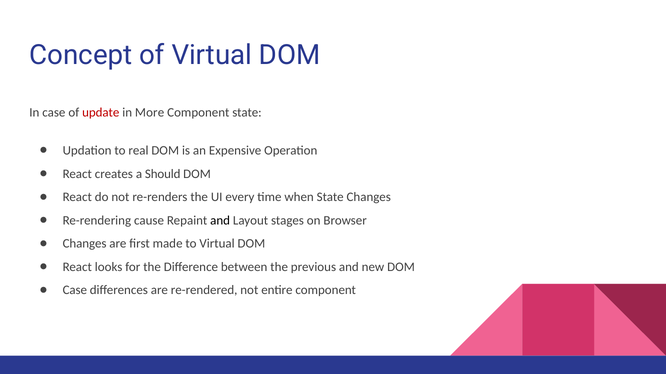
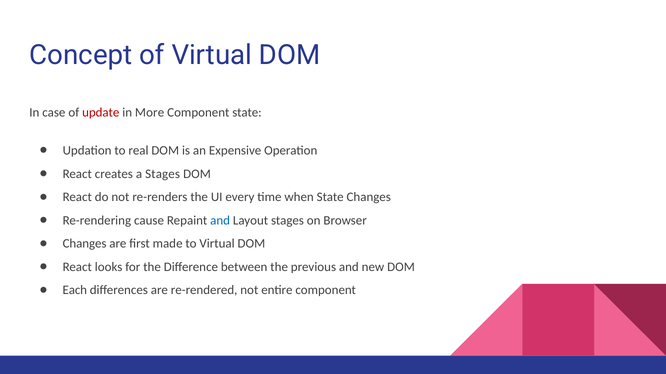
a Should: Should -> Stages (163, 174)
and colour: black -> blue (220, 221)
Case: Case -> Each (75, 291)
